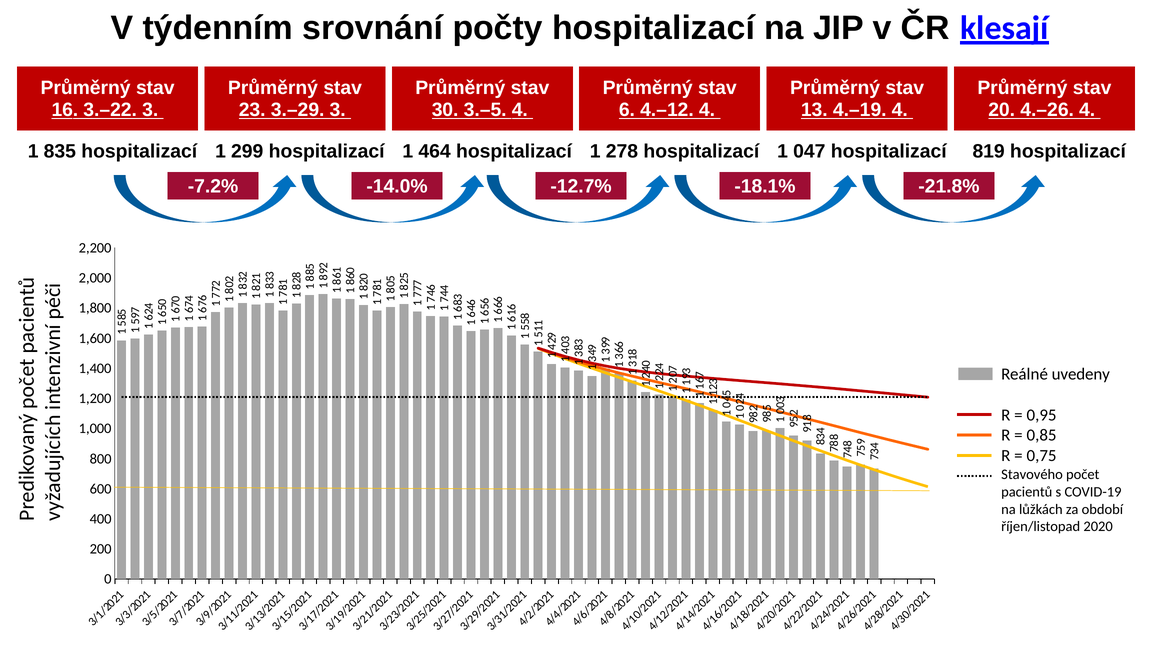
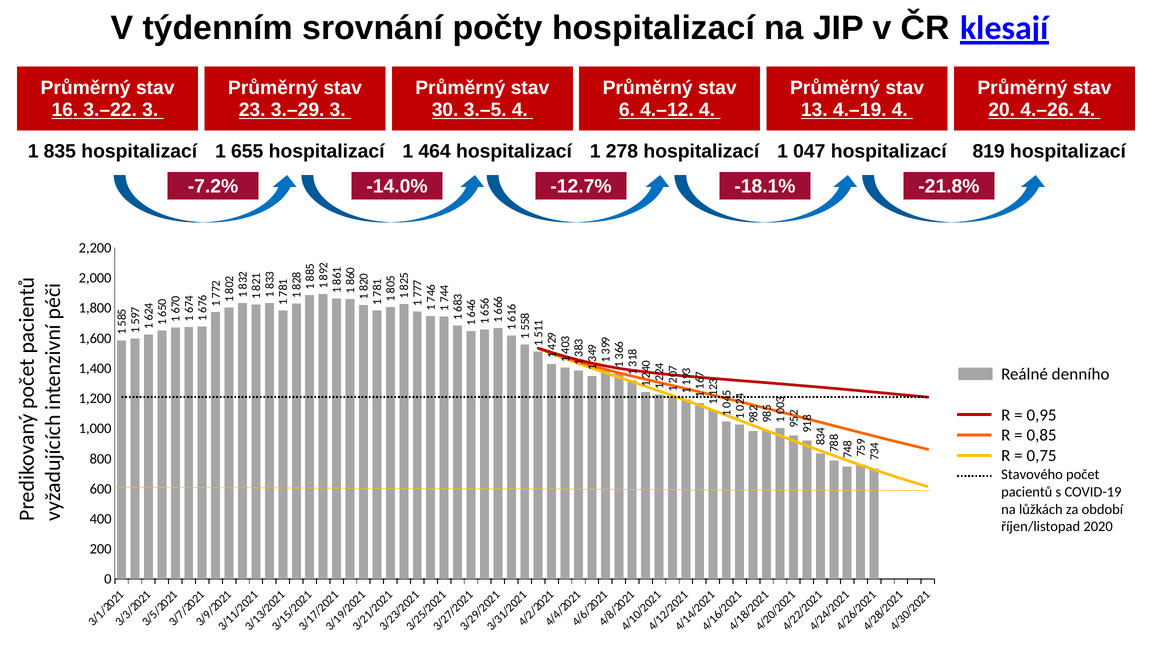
299: 299 -> 655 (247, 151)
uvedeny: uvedeny -> denního (1081, 375)
